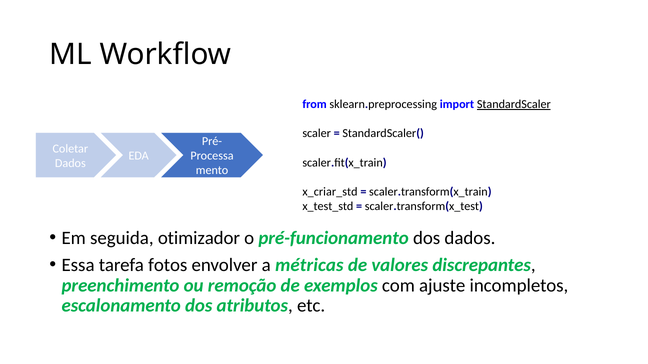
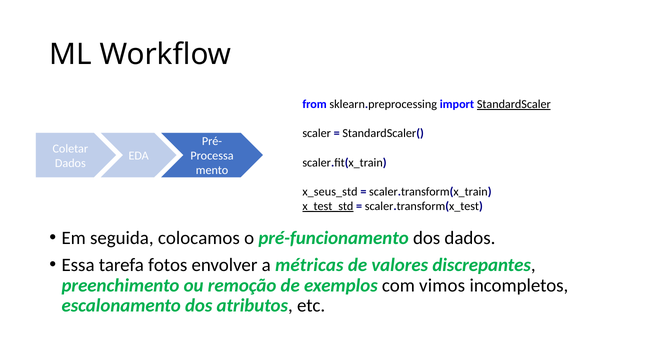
x_criar_std: x_criar_std -> x_seus_std (330, 192)
x_test_std underline: none -> present (328, 206)
otimizador: otimizador -> colocamos (199, 238)
ajuste: ajuste -> vimos (442, 286)
